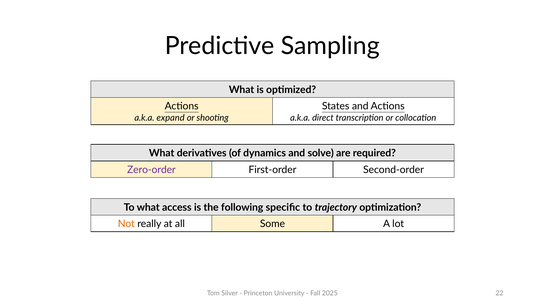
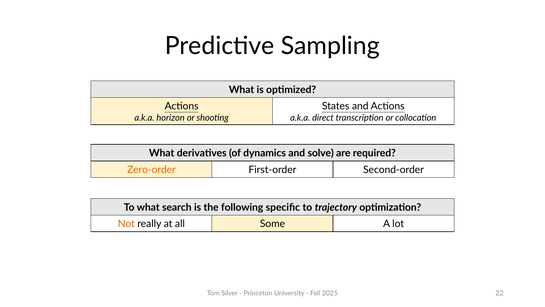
expand: expand -> horizon (171, 118)
Zero-order colour: purple -> orange (151, 169)
access: access -> search (177, 207)
